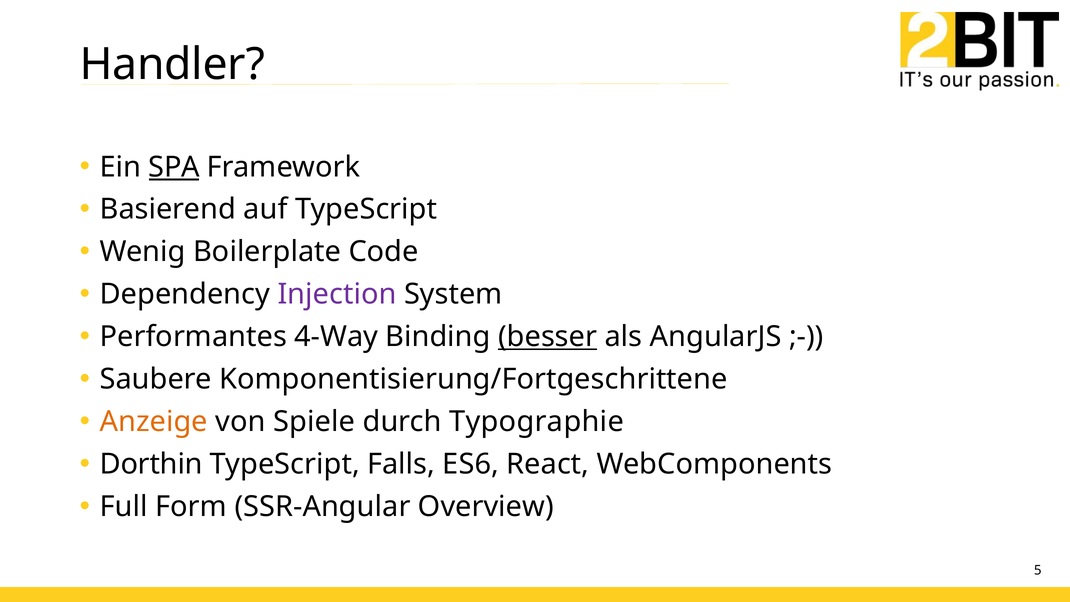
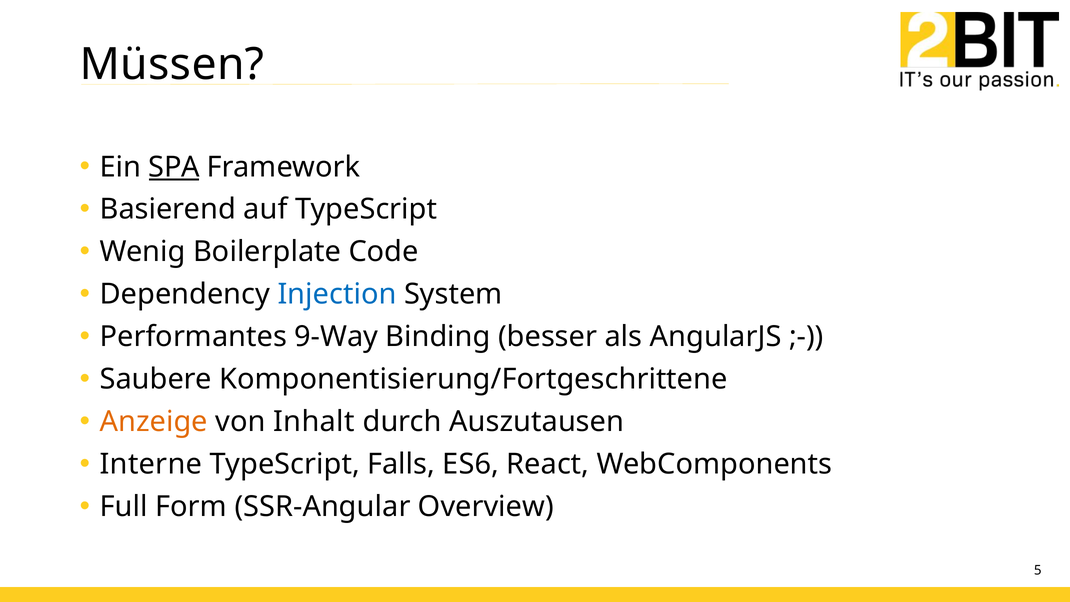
Handler: Handler -> Müssen (172, 64)
Injection colour: purple -> blue (337, 294)
4-Way: 4-Way -> 9-Way (336, 337)
besser underline: present -> none (548, 337)
Spiele: Spiele -> Inhalt (314, 422)
Typographie: Typographie -> Auszutausen (537, 422)
Dorthin: Dorthin -> Interne (151, 464)
